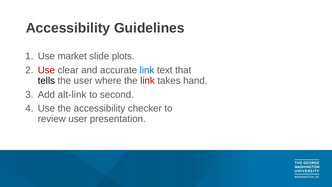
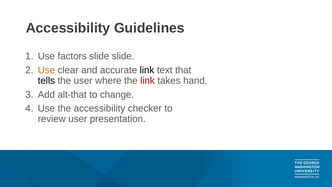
market: market -> factors (72, 56)
slide plots: plots -> slide (123, 56)
Use colour: red -> orange (46, 70)
link colour: blue -> black (147, 70)
alt-link: alt-link -> alt-that (72, 94)
second: second -> change (117, 94)
